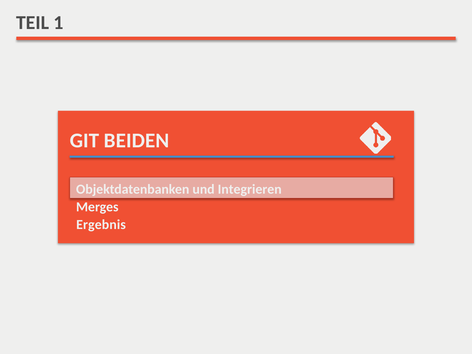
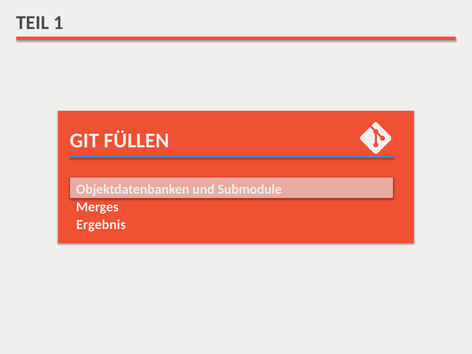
BEIDEN: BEIDEN -> FÜLLEN (137, 141)
Integrieren: Integrieren -> Submodule (250, 189)
